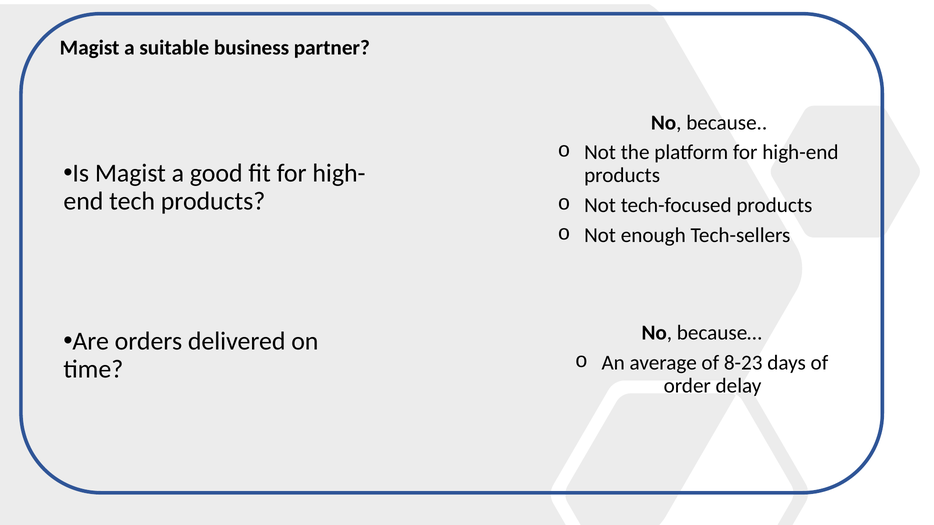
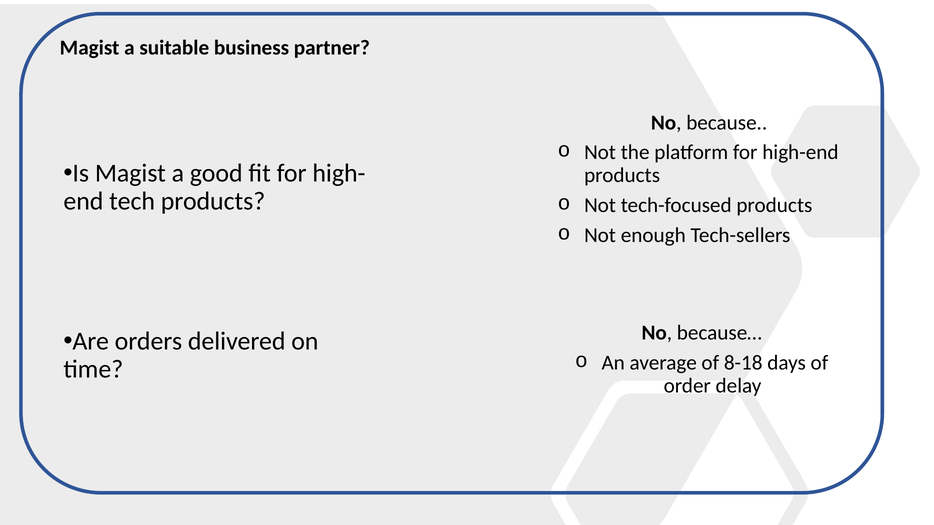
8-23: 8-23 -> 8-18 (743, 363)
